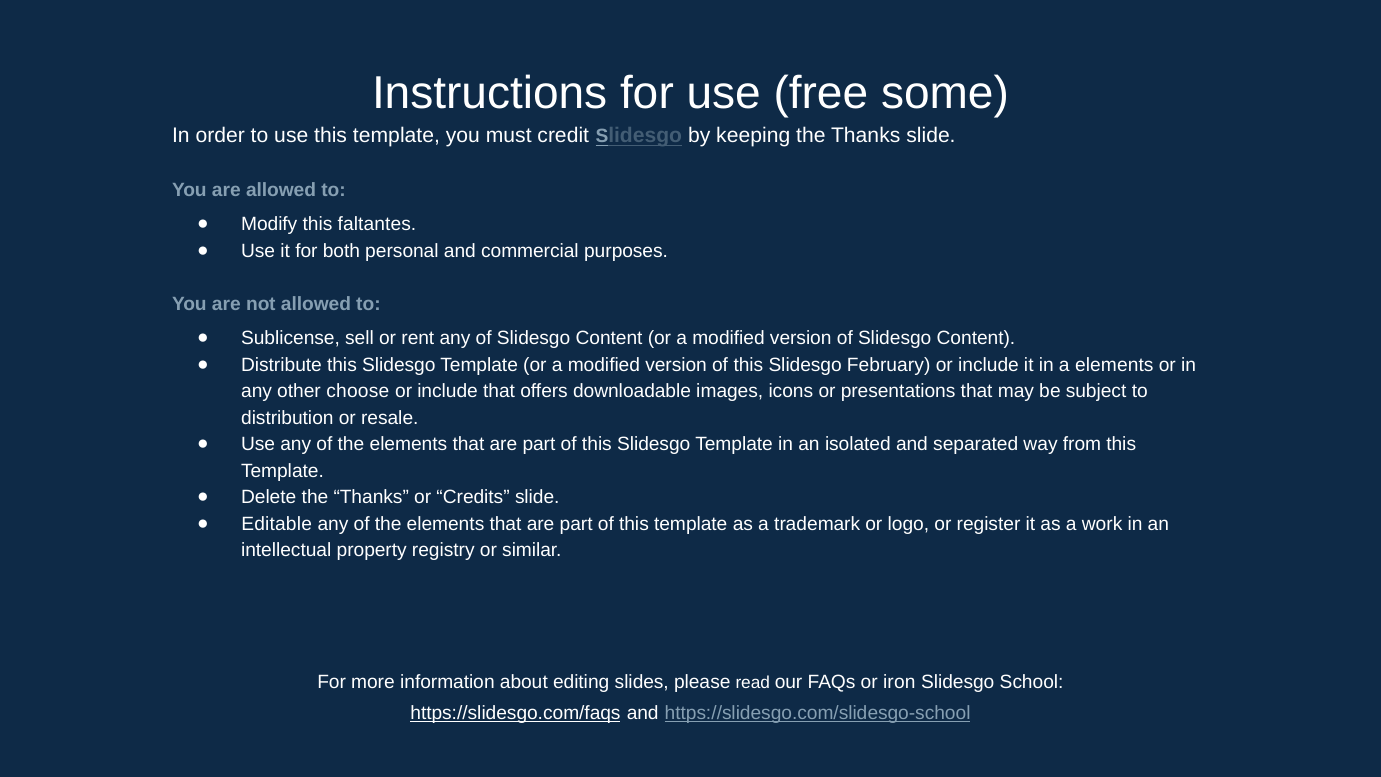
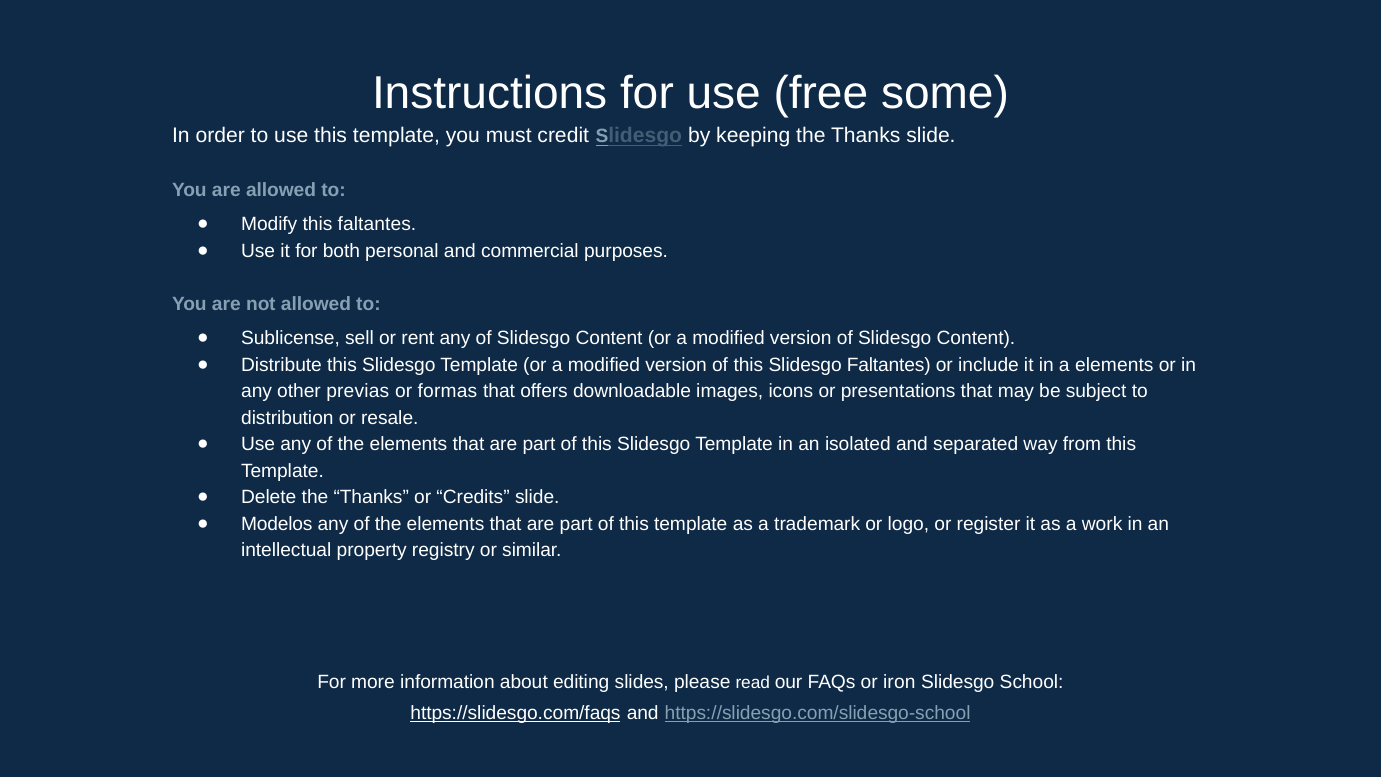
Slidesgo February: February -> Faltantes (889, 365)
choose: choose -> previas (358, 391)
include: include -> formas (447, 391)
Editable: Editable -> Modelos (277, 524)
